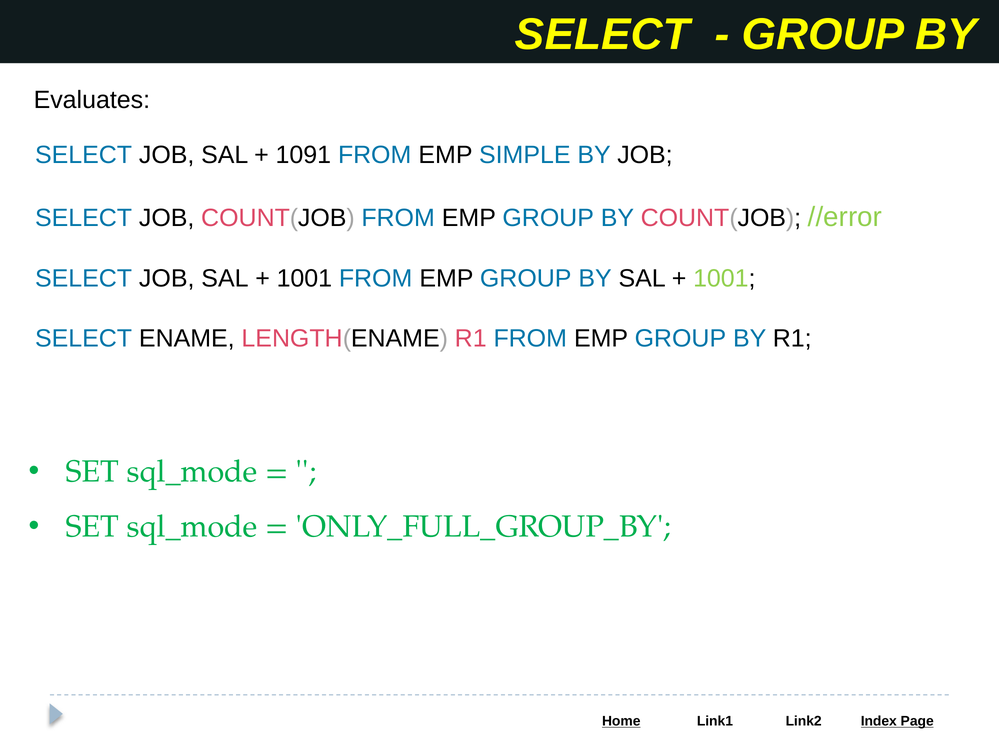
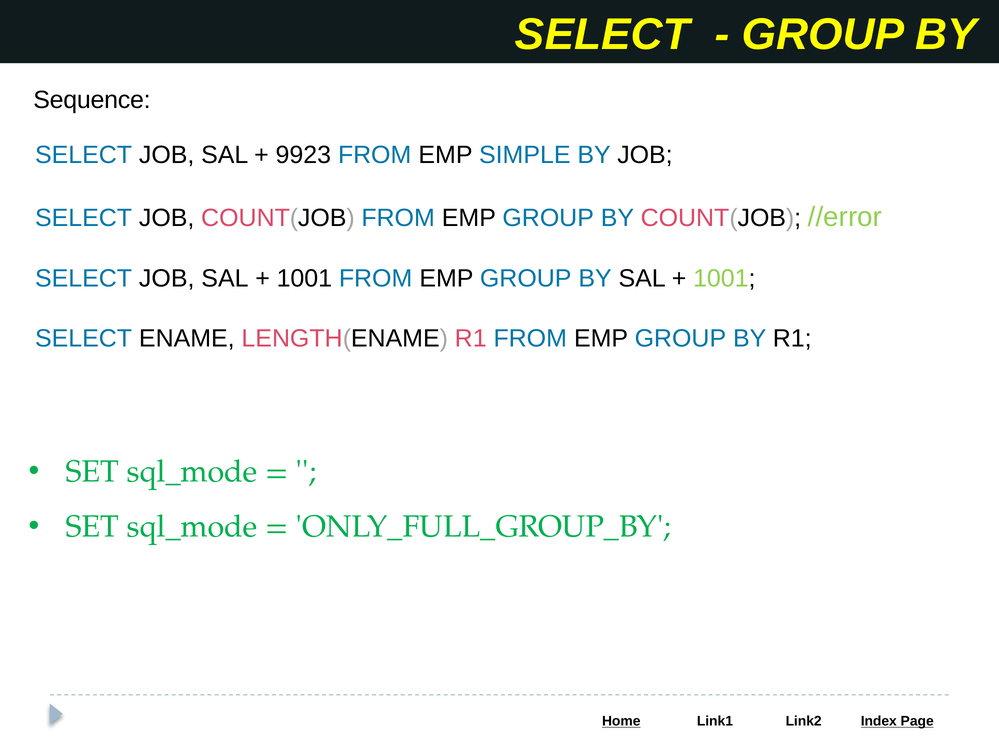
Evaluates: Evaluates -> Sequence (92, 100)
1091: 1091 -> 9923 (303, 155)
